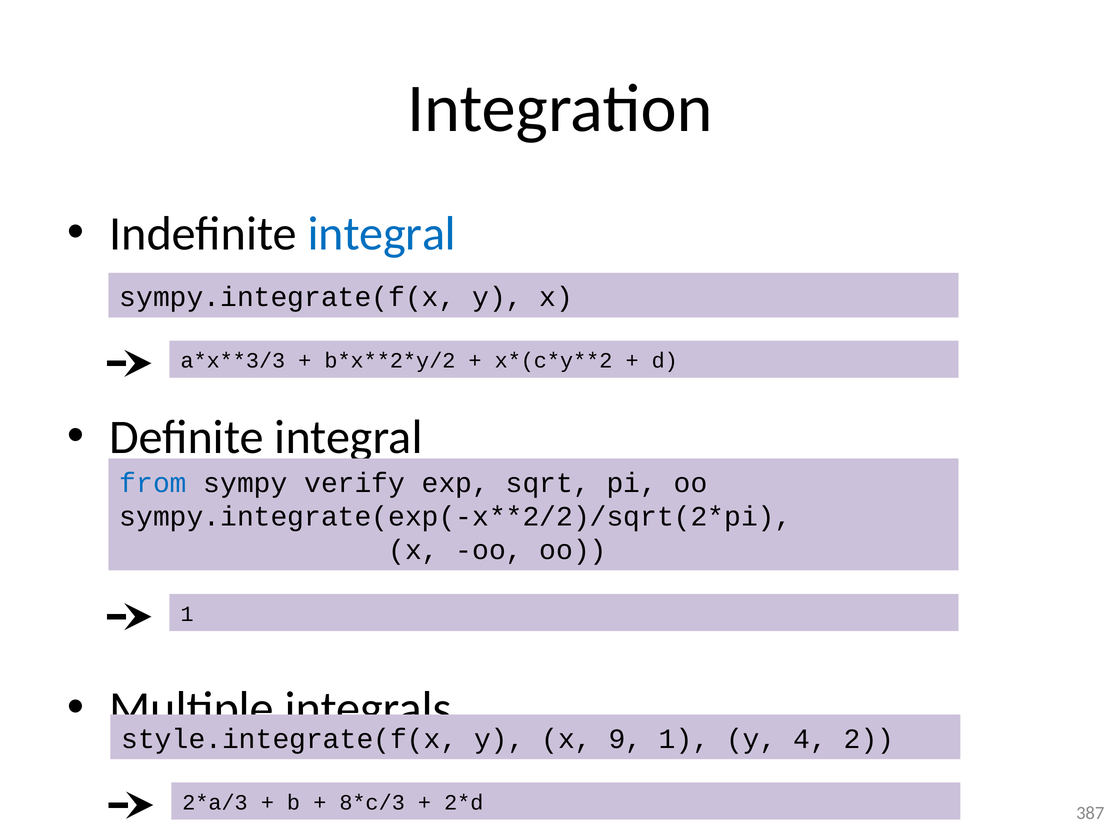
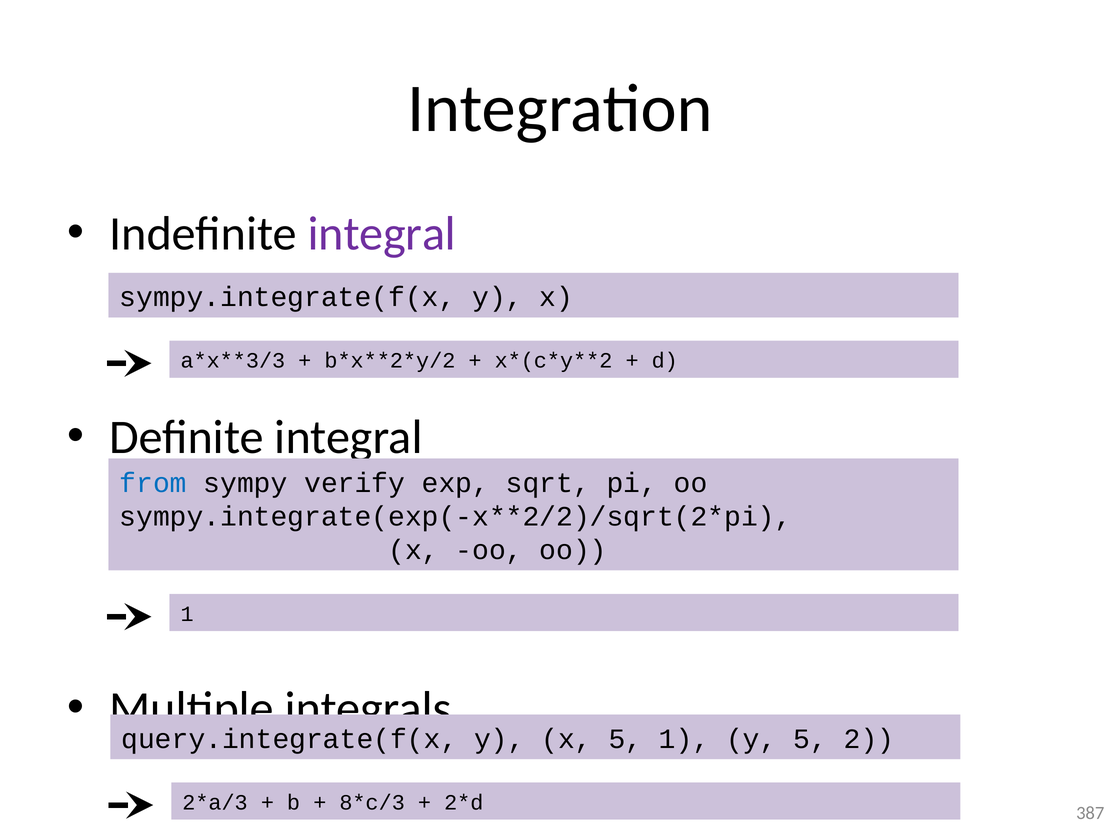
integral colour: blue -> purple (382, 234)
style.integrate(f(x: style.integrate(f(x -> query.integrate(f(x (289, 739)
x 9: 9 -> 5 (625, 739)
y 4: 4 -> 5 (810, 739)
